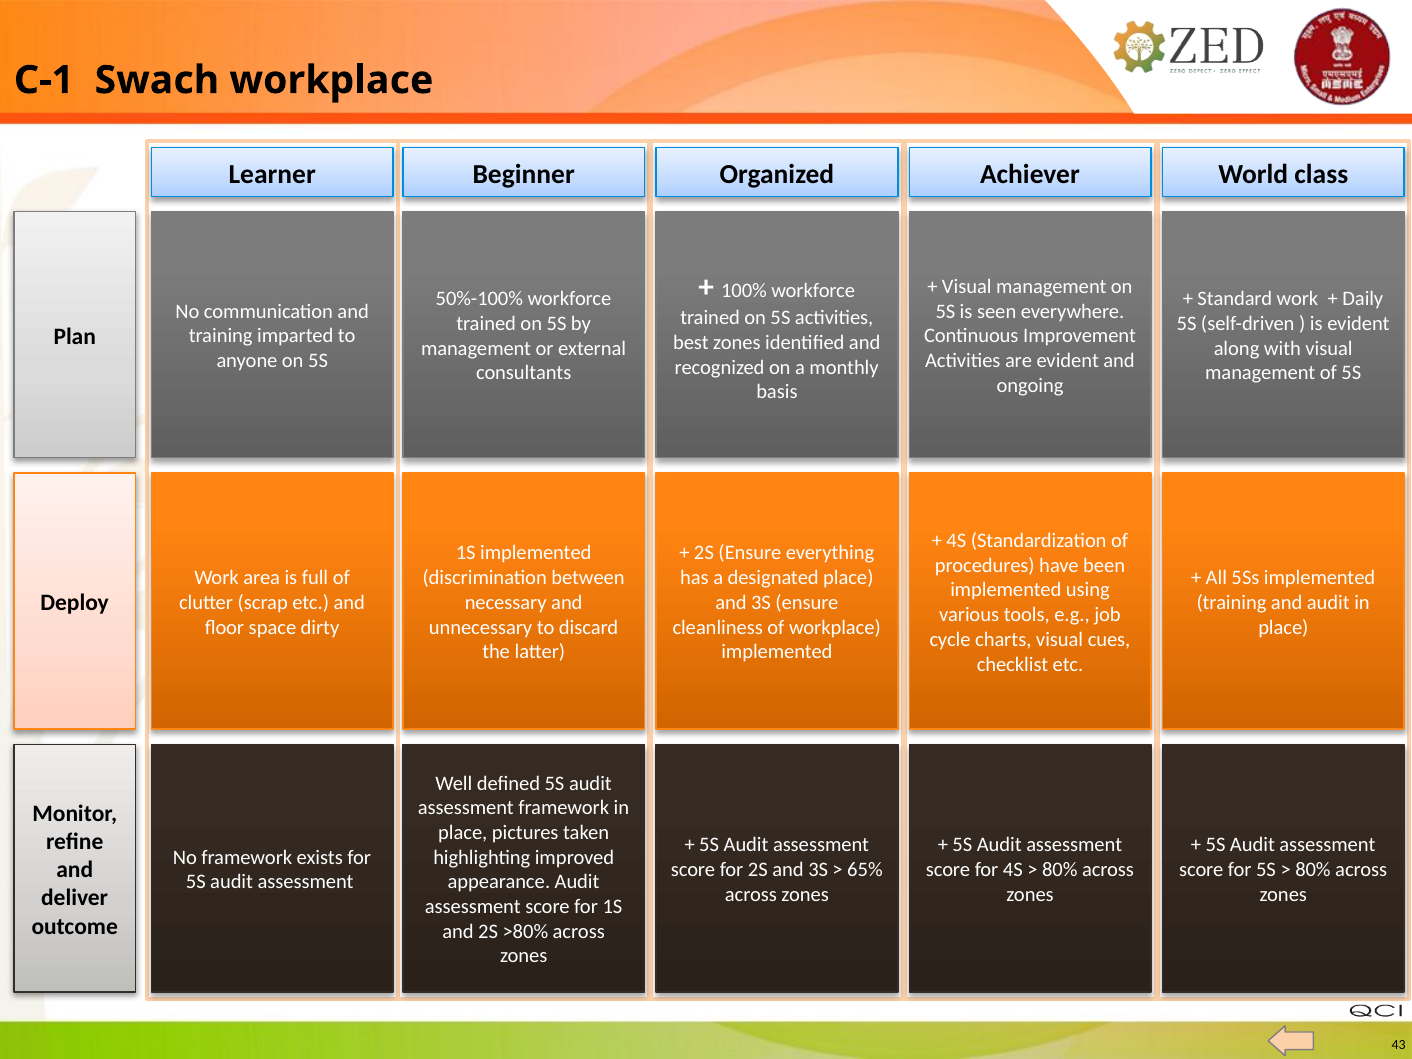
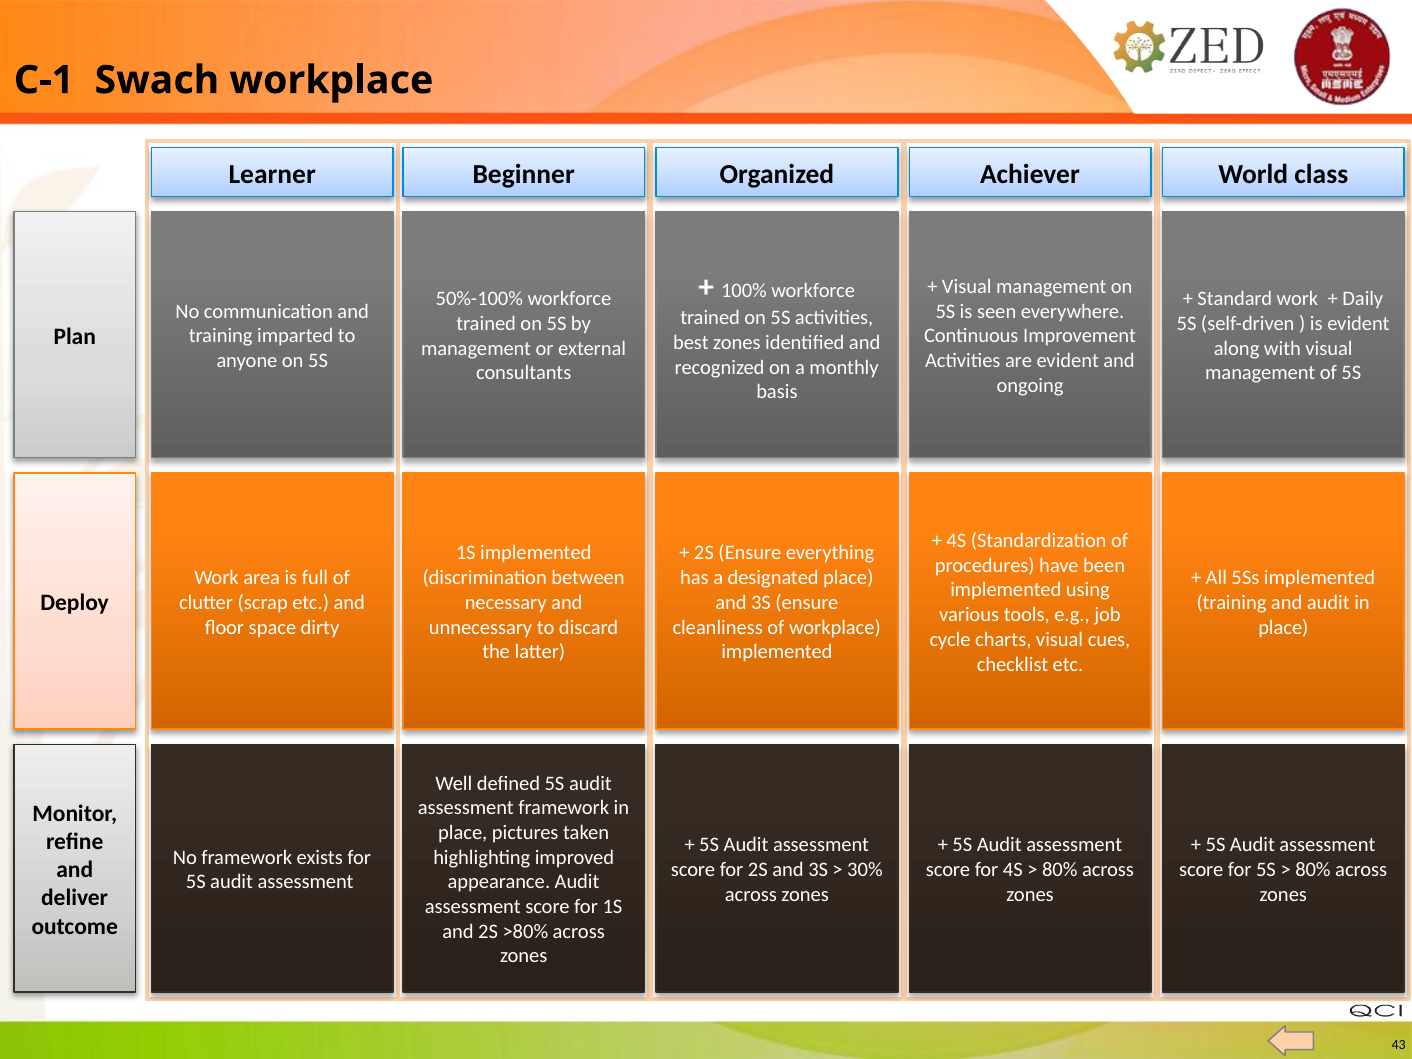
65%: 65% -> 30% (865, 870)
